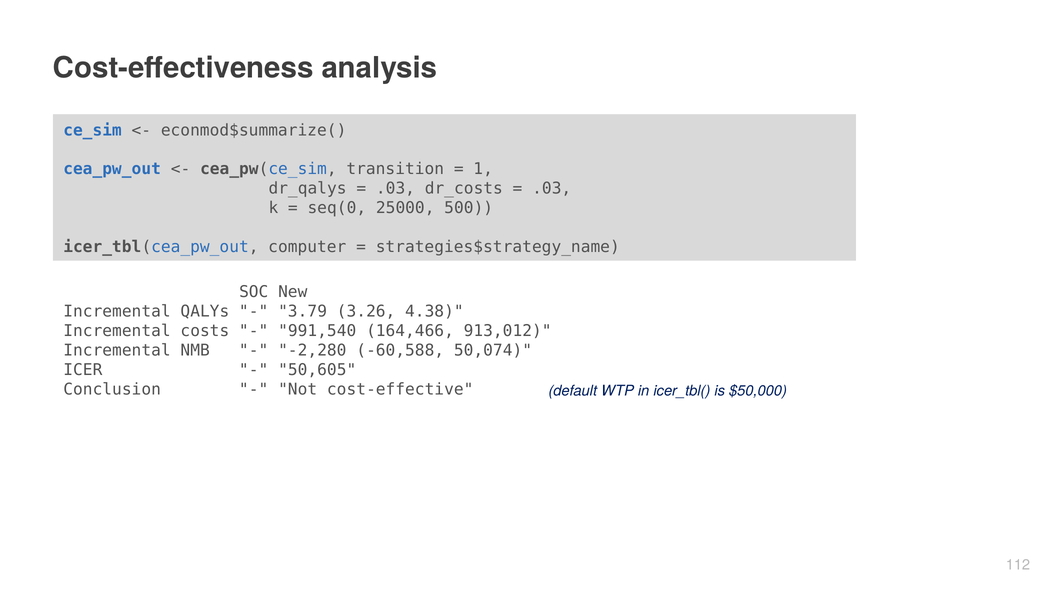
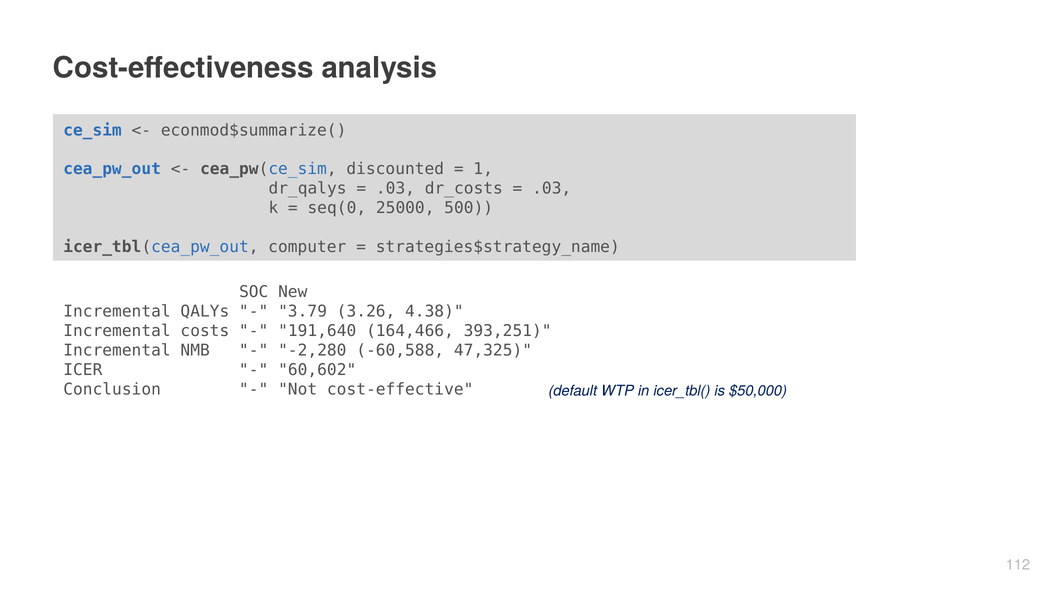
transition: transition -> discounted (395, 169)
991,540: 991,540 -> 191,640 (317, 331)
913,012: 913,012 -> 393,251 (508, 331)
50,074: 50,074 -> 47,325 (493, 350)
50,605: 50,605 -> 60,602 (317, 370)
